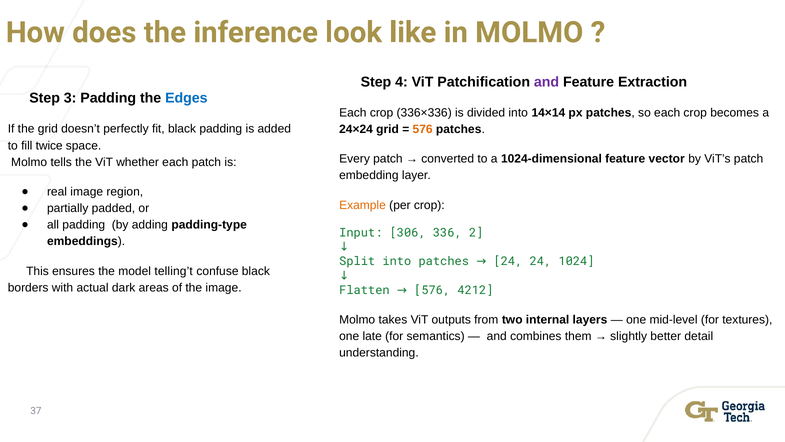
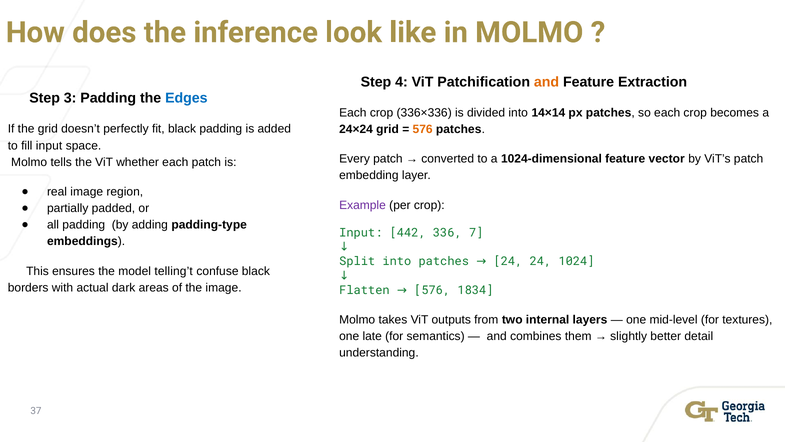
and colour: purple -> orange (547, 82)
fill twice: twice -> input (49, 145)
Example colour: orange -> purple (363, 205)
306: 306 -> 442 (408, 232)
2: 2 -> 7 (476, 232)
4212: 4212 -> 1834 (475, 290)
